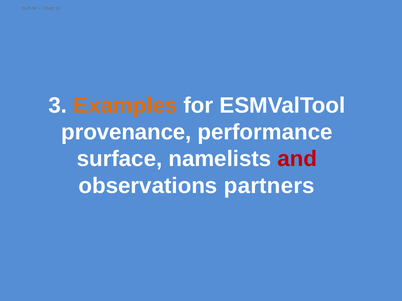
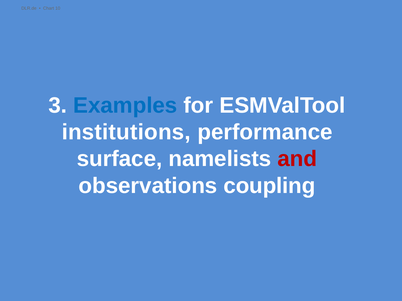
Examples colour: orange -> blue (125, 106)
provenance: provenance -> institutions (126, 132)
partners: partners -> coupling (269, 186)
